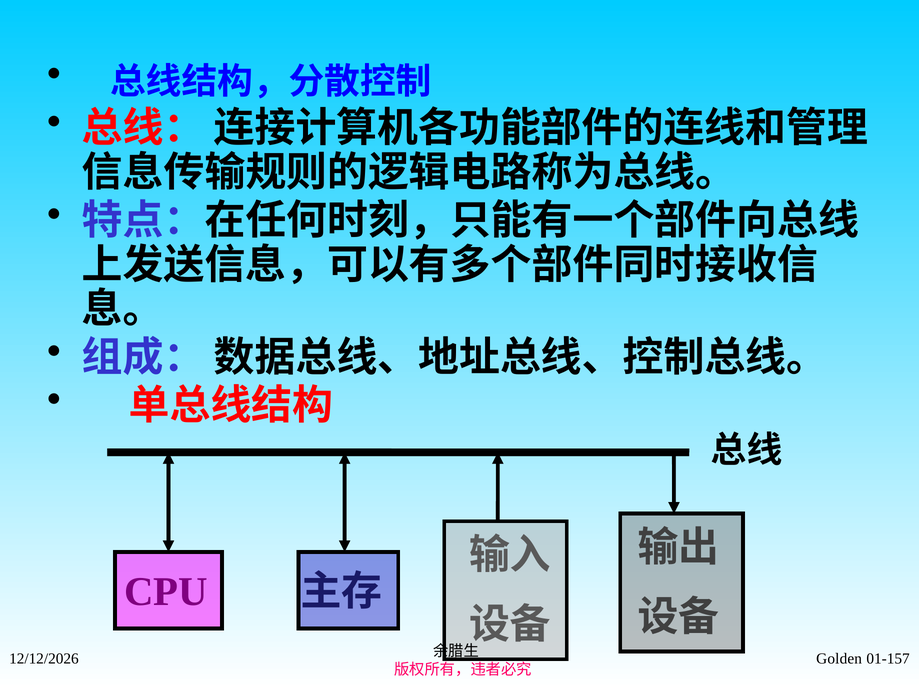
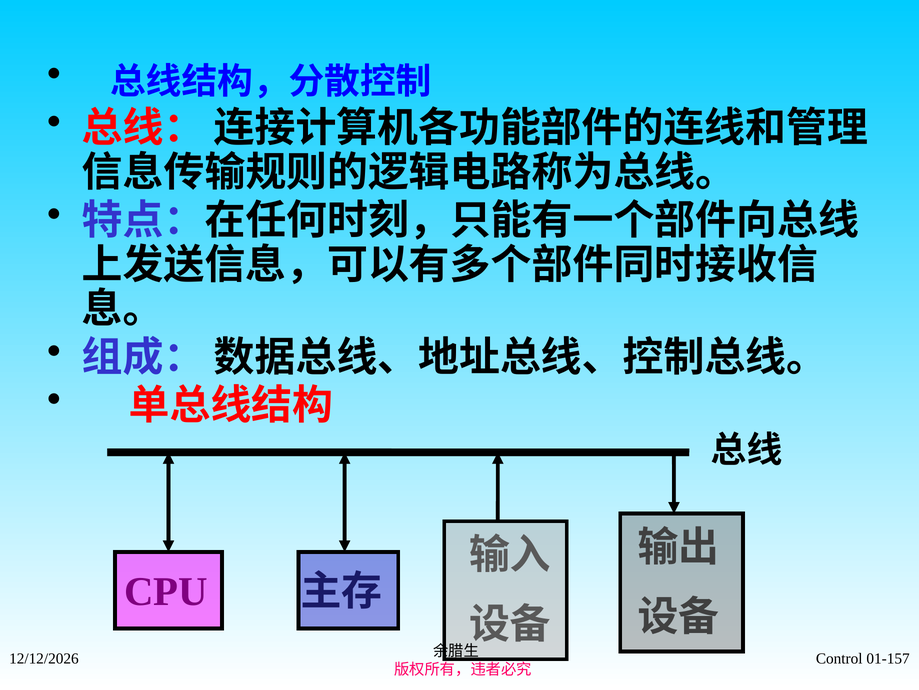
Golden: Golden -> Control (839, 658)
